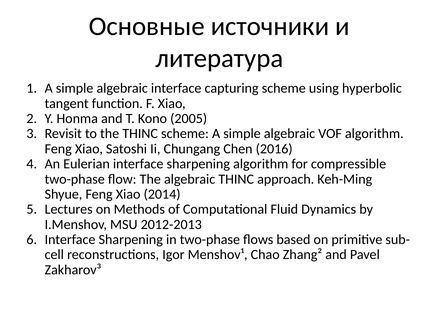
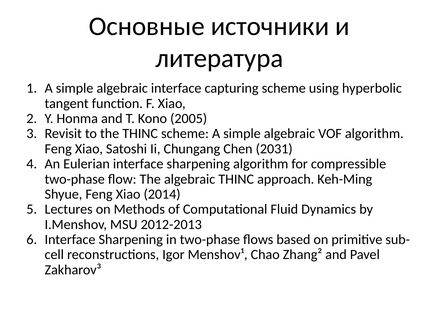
2016: 2016 -> 2031 (274, 149)
